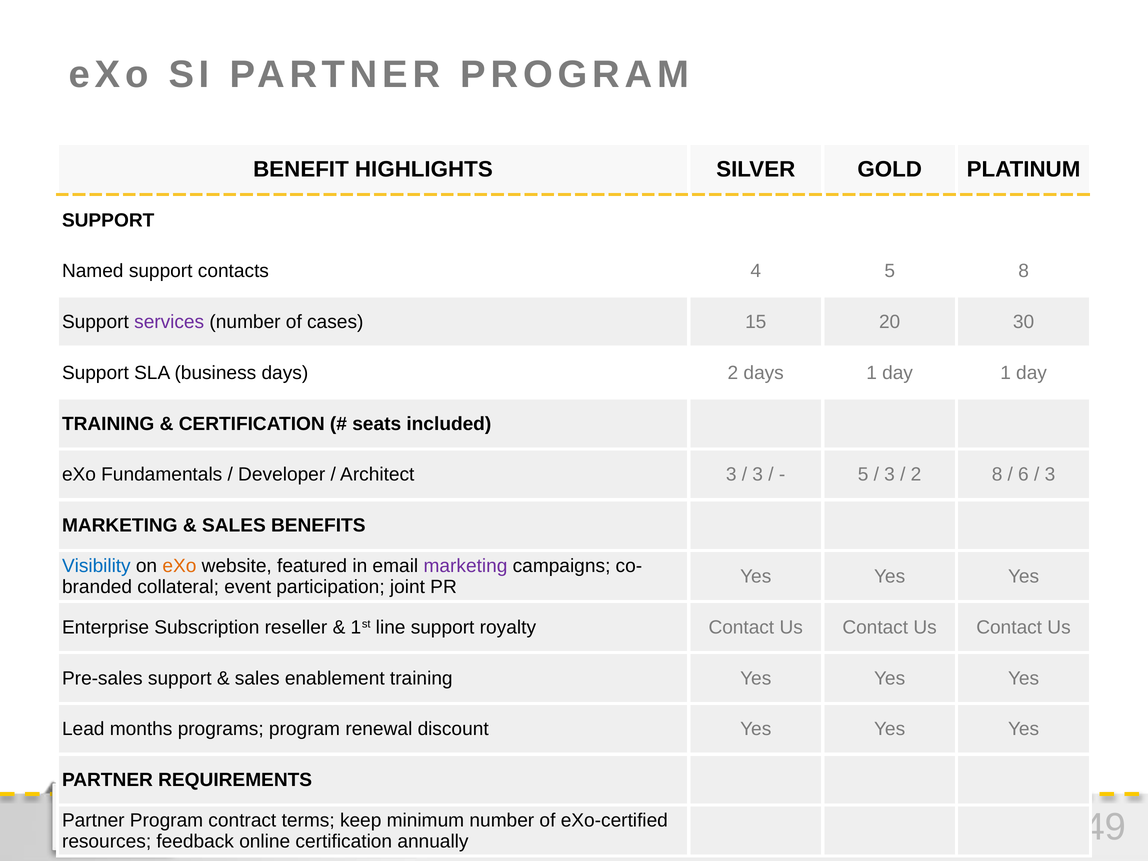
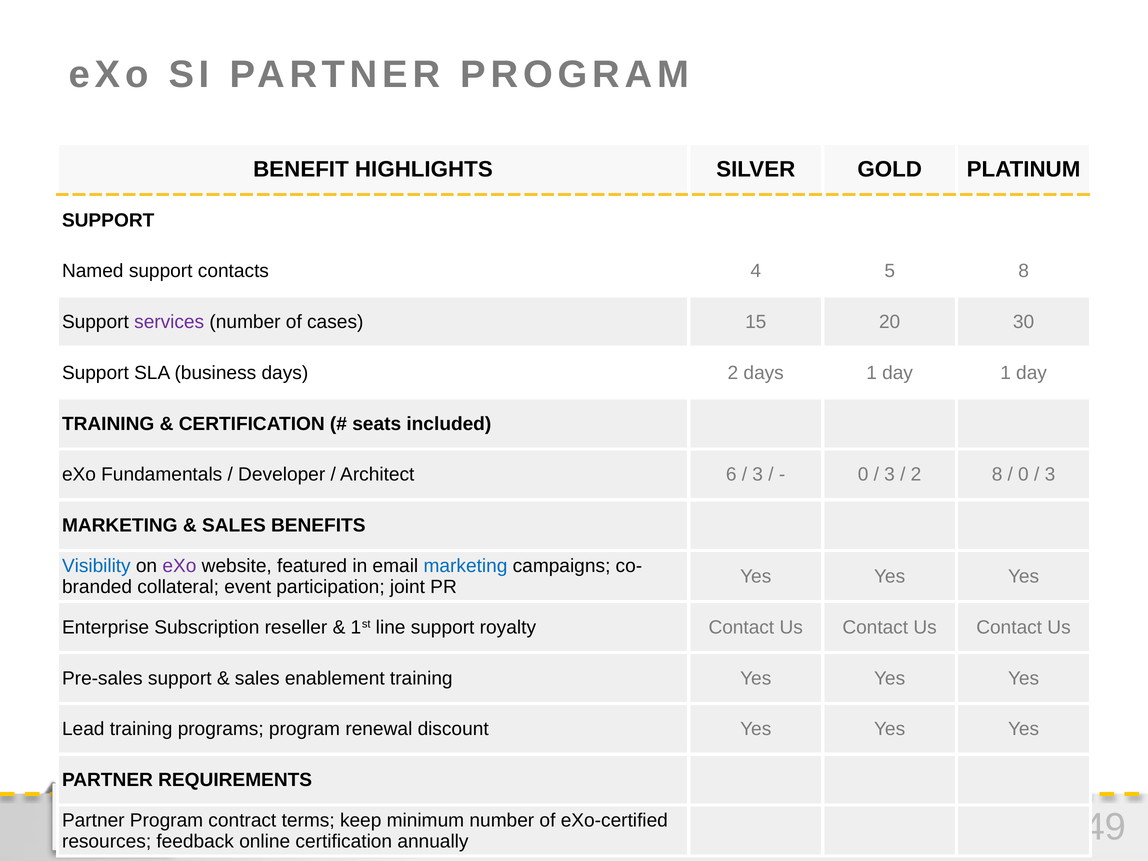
Architect 3: 3 -> 6 (731, 475)
5: 5 -> 0 (863, 475)
6: 6 -> 0 (1023, 475)
eXo colour: orange -> purple (179, 566)
marketing colour: purple -> blue (465, 566)
Lead months: months -> training (141, 729)
